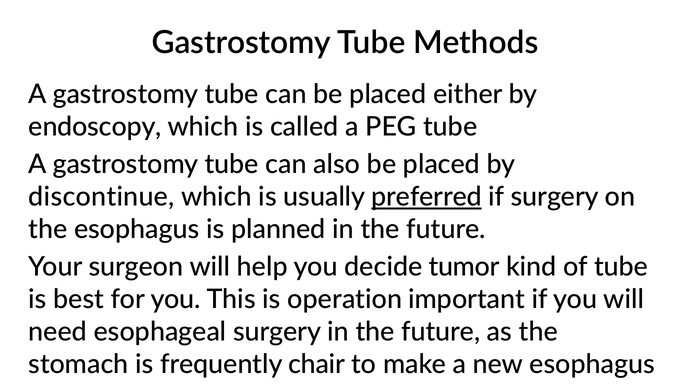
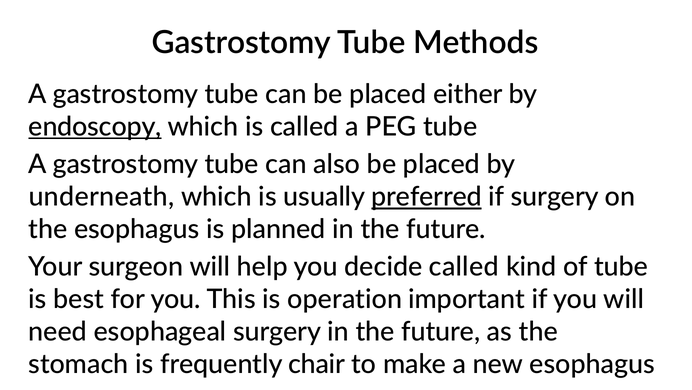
endoscopy underline: none -> present (95, 126)
discontinue: discontinue -> underneath (101, 197)
decide tumor: tumor -> called (464, 267)
